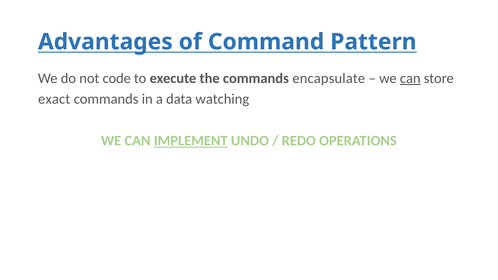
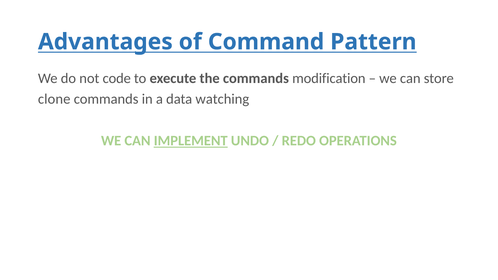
encapsulate: encapsulate -> modification (329, 78)
can underline: present -> none (410, 78)
exact: exact -> clone (54, 99)
